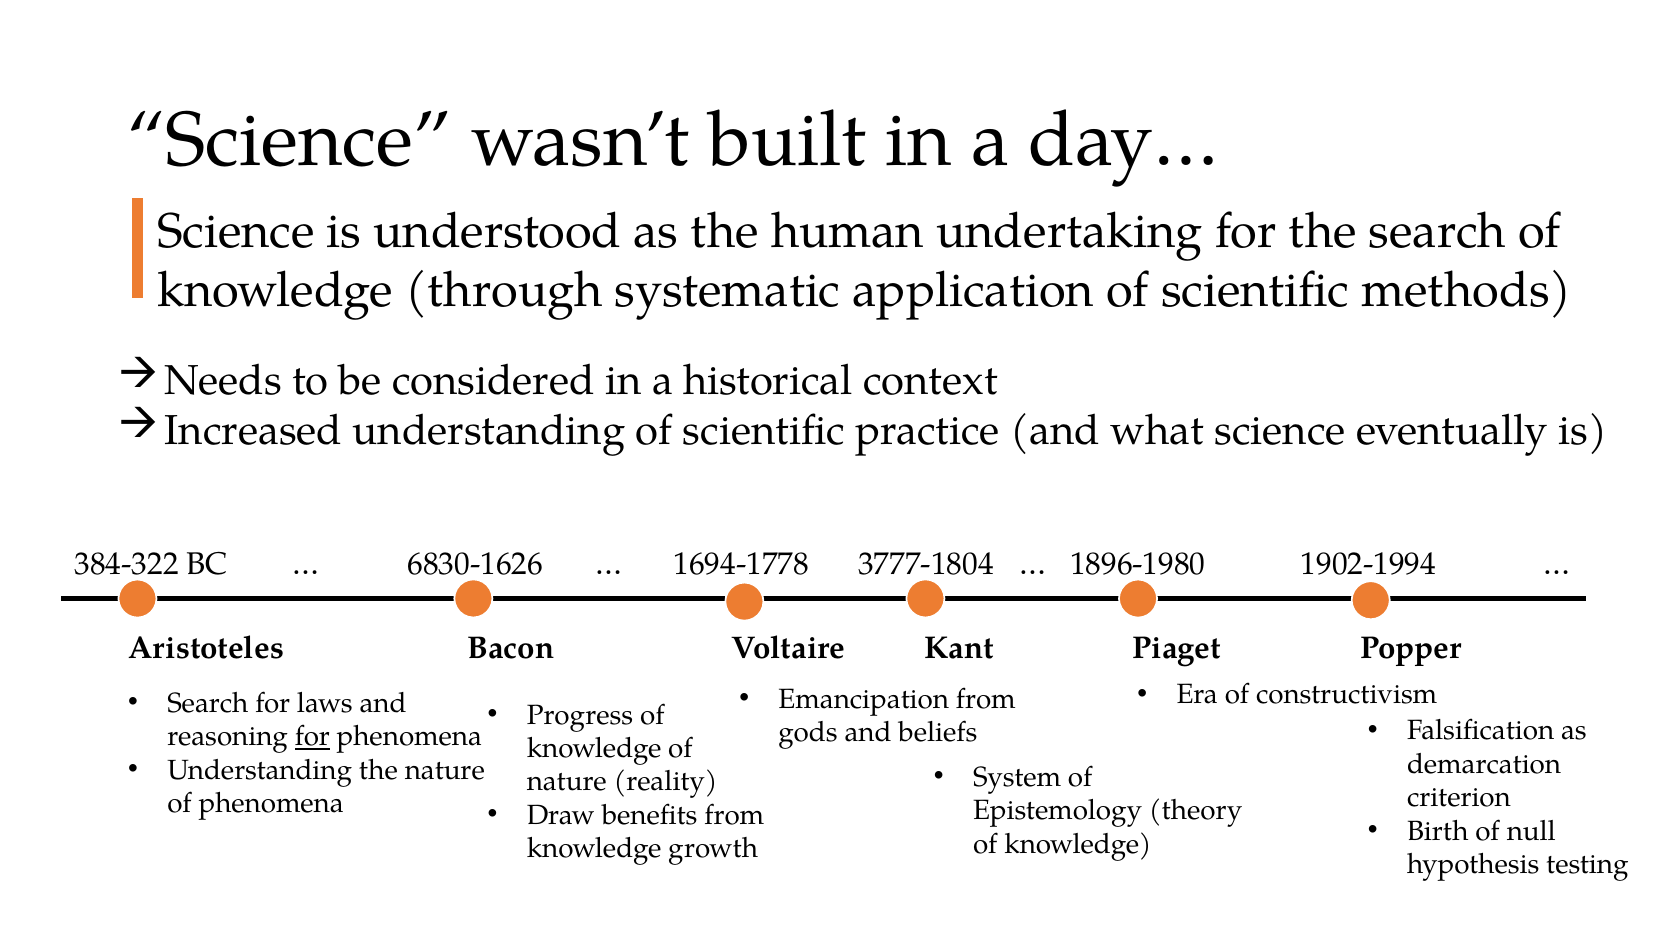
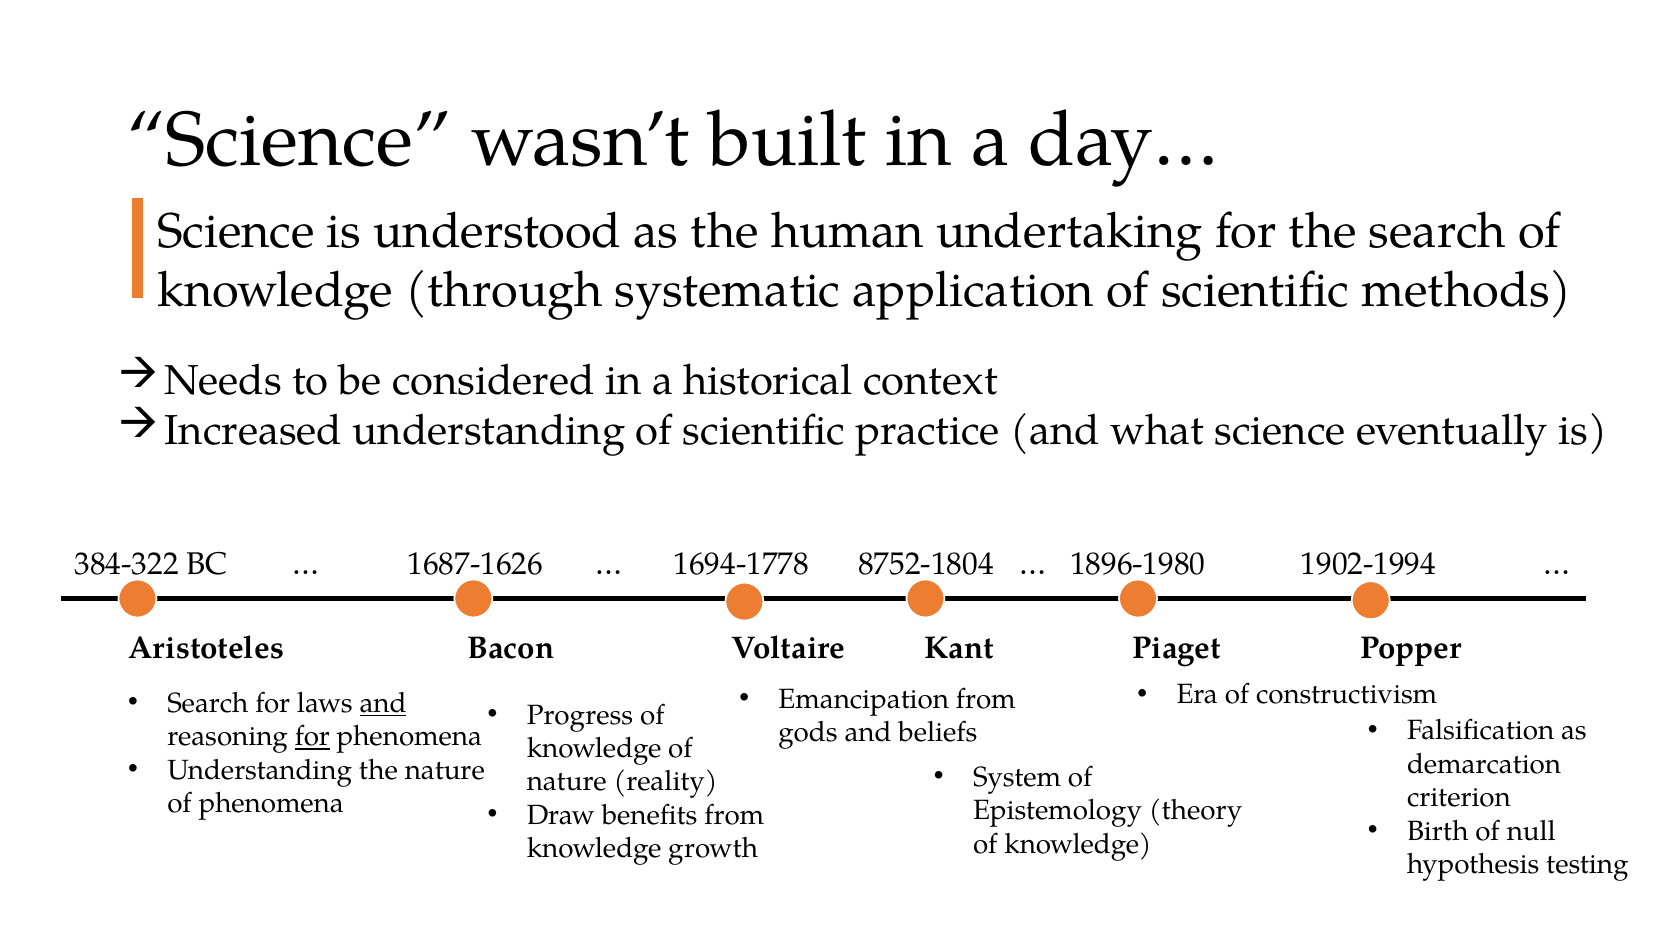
6830-1626: 6830-1626 -> 1687-1626 (475, 564)
3777-1804: 3777-1804 -> 8752-1804 (926, 564)
and underline: none -> present (383, 703)
